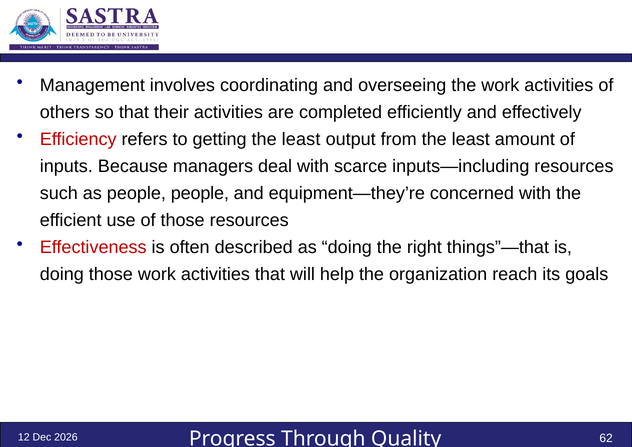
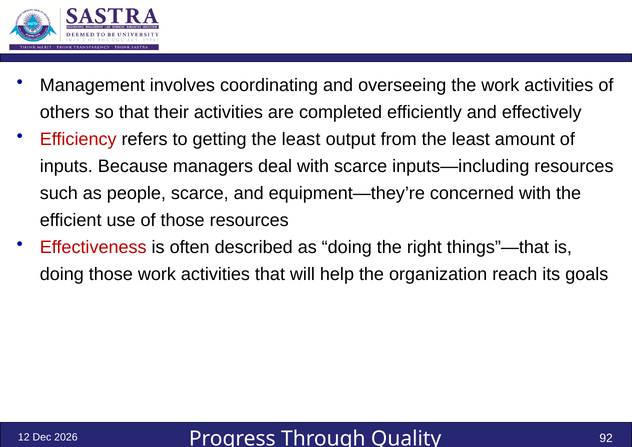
people people: people -> scarce (200, 193)
62: 62 -> 92 (606, 438)
